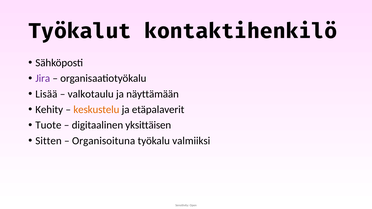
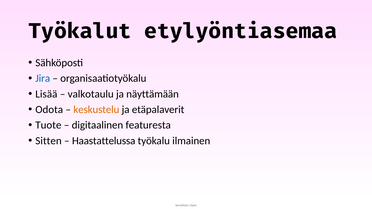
kontaktihenkilö: kontaktihenkilö -> etylyöntiasemaa (241, 31)
Jira colour: purple -> blue (43, 78)
Kehity: Kehity -> Odota (49, 110)
yksittäisen: yksittäisen -> featuresta (148, 125)
Organisoituna: Organisoituna -> Haastattelussa (104, 141)
valmiiksi: valmiiksi -> ilmainen (191, 141)
